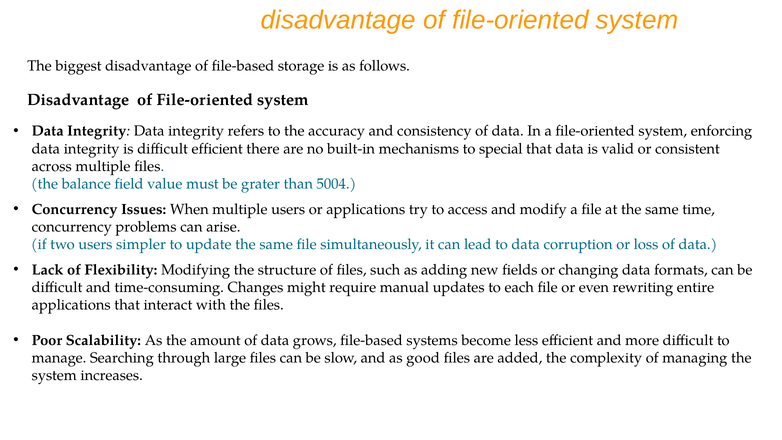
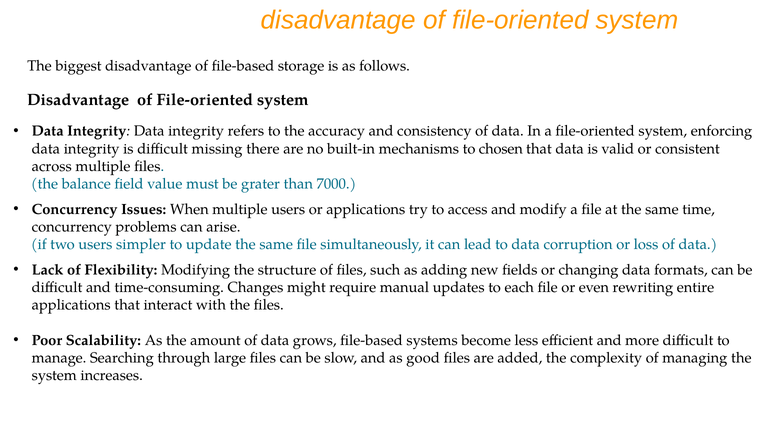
difficult efficient: efficient -> missing (217, 149)
special: special -> chosen (501, 149)
5004: 5004 -> 7000 (336, 184)
